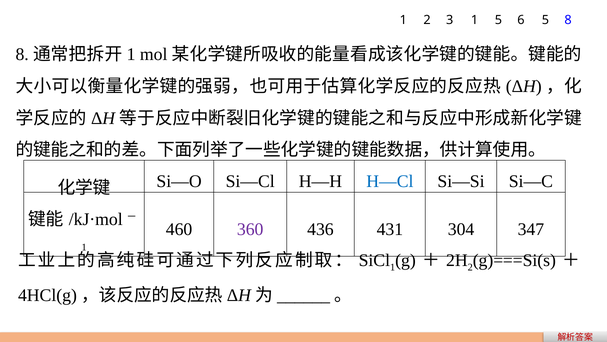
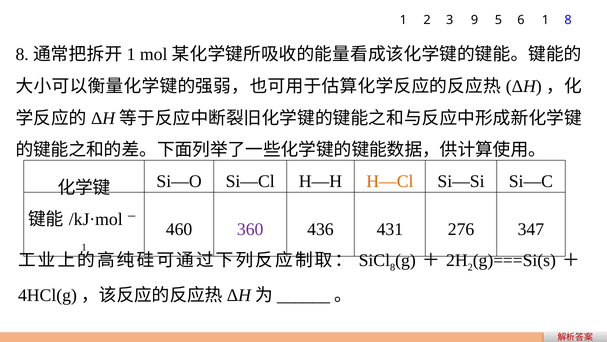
3 1: 1 -> 9 (475, 20)
6 5: 5 -> 1 (545, 20)
H—Cl colour: blue -> orange (390, 181)
304: 304 -> 276 (461, 229)
1: 1 -> 8 (393, 267)
